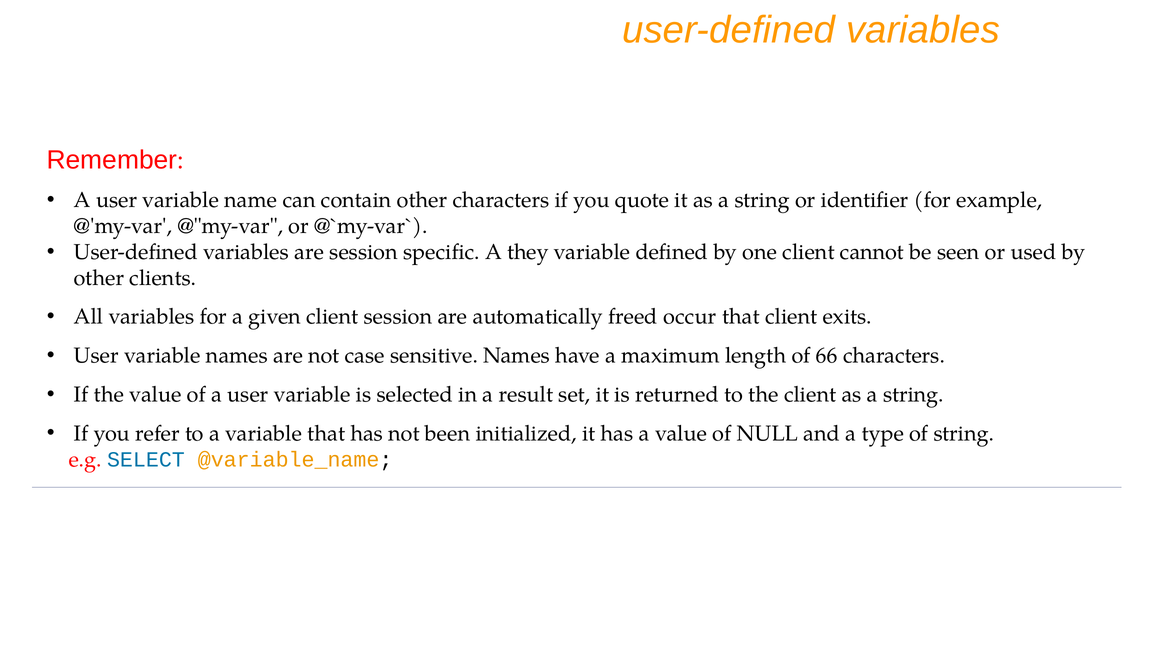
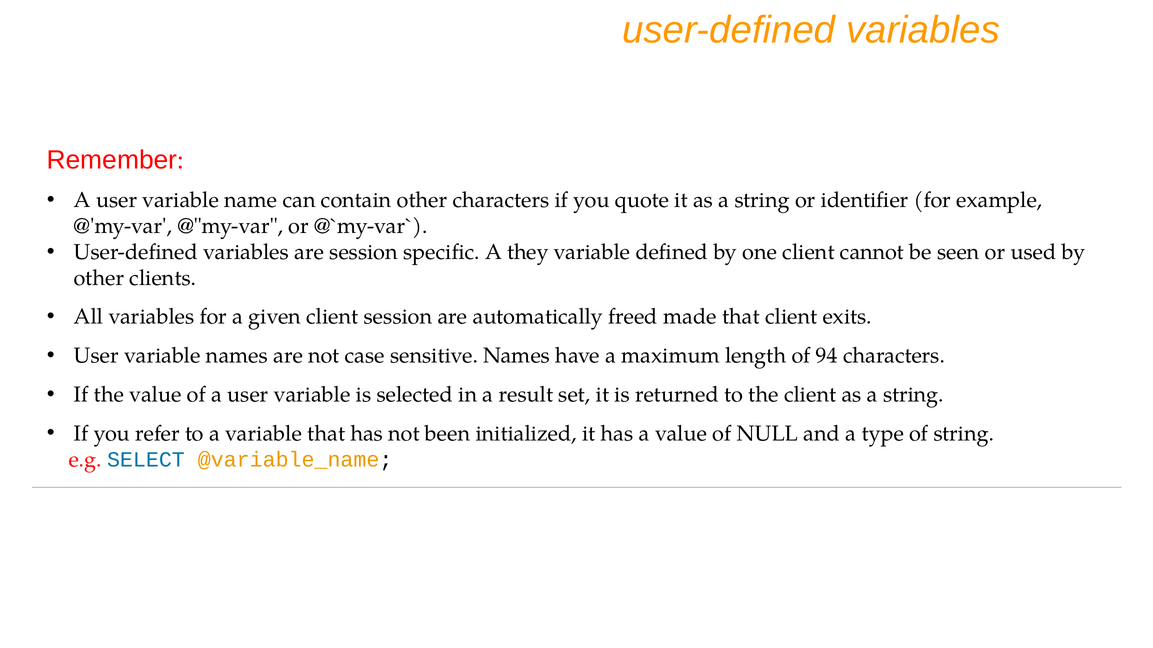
occur: occur -> made (690, 317)
66: 66 -> 94 (827, 356)
